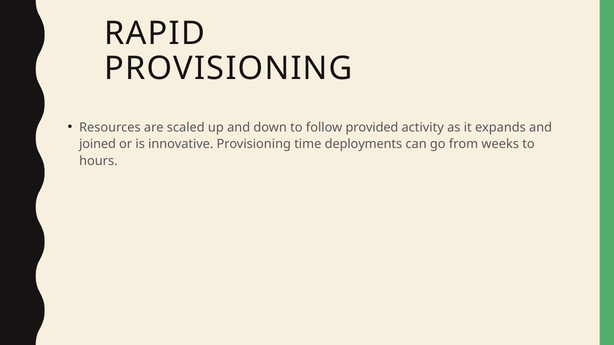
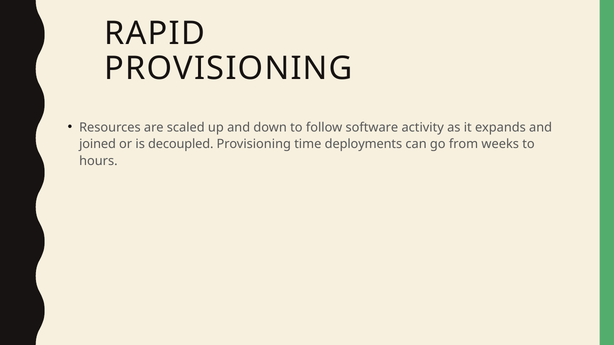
provided: provided -> software (372, 128)
innovative: innovative -> decoupled (181, 144)
